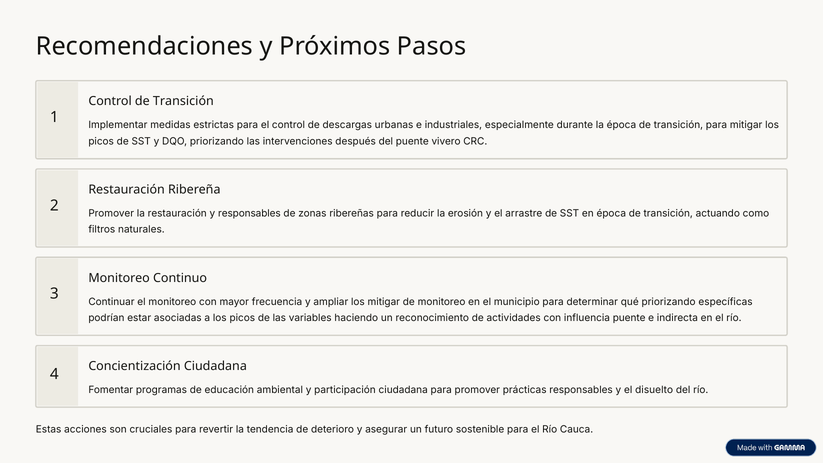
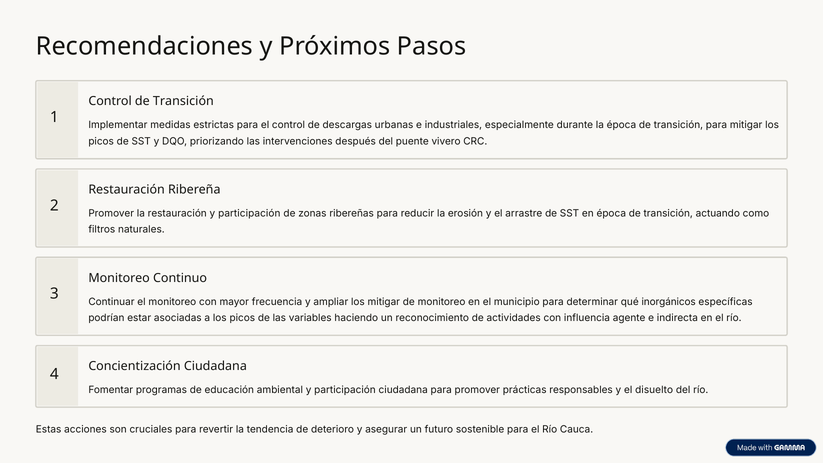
restauración y responsables: responsables -> participación (249, 213)
qué priorizando: priorizando -> inorgánicos (669, 302)
influencia puente: puente -> agente (629, 318)
